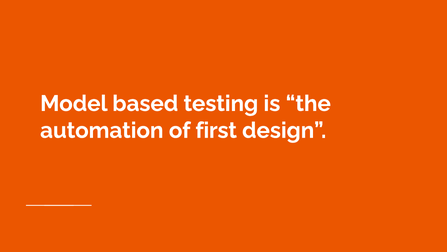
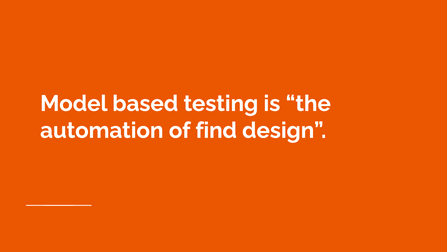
first: first -> find (216, 130)
